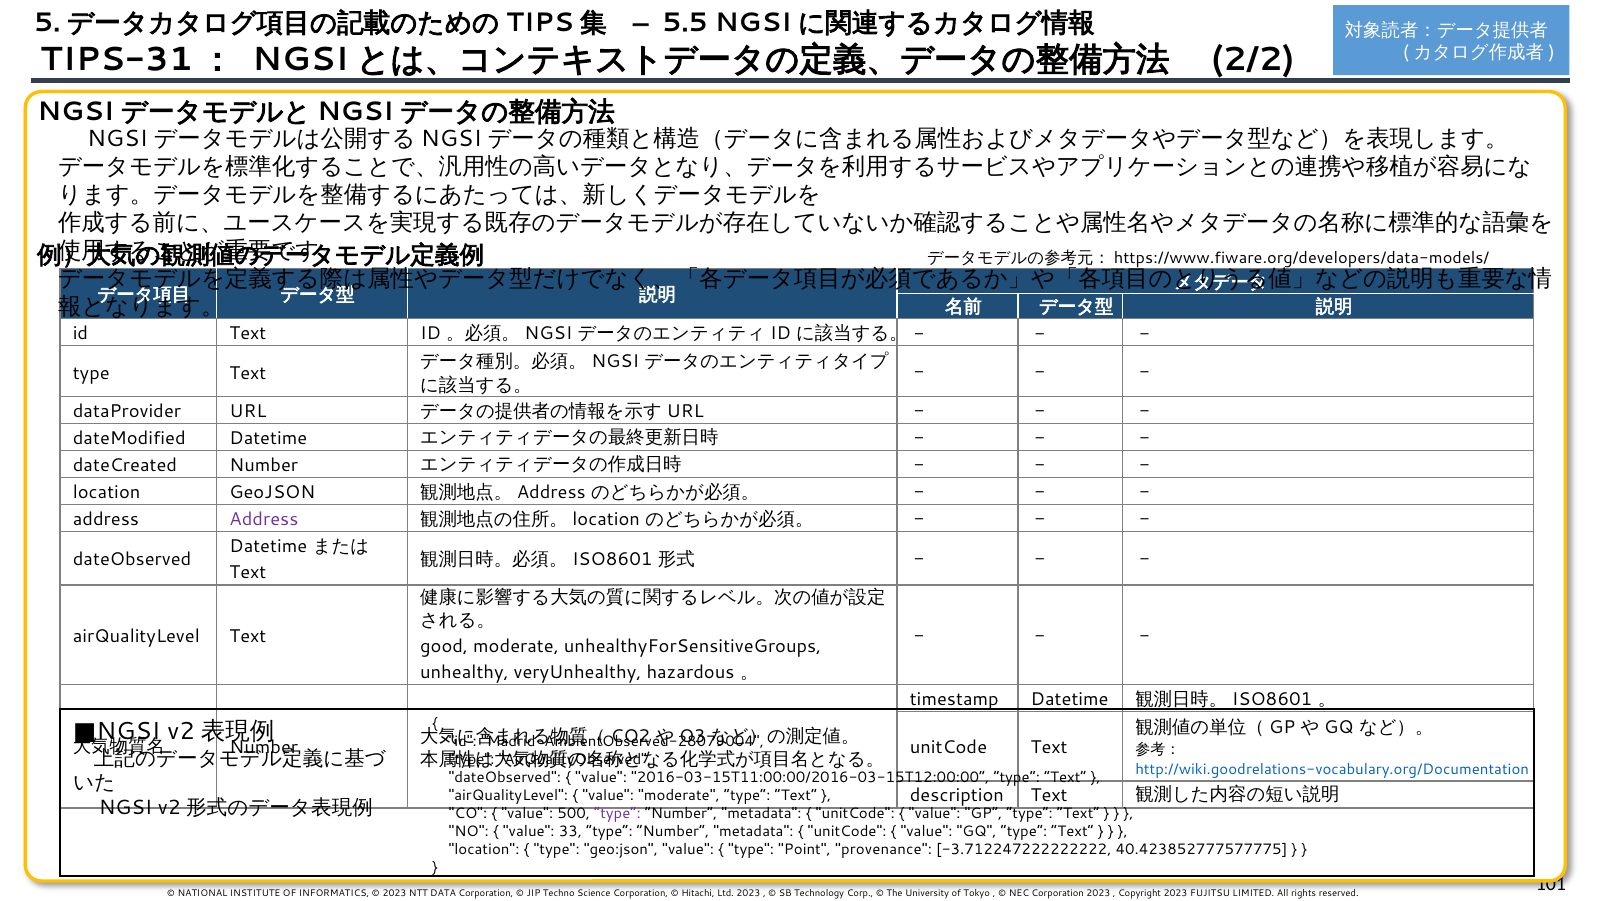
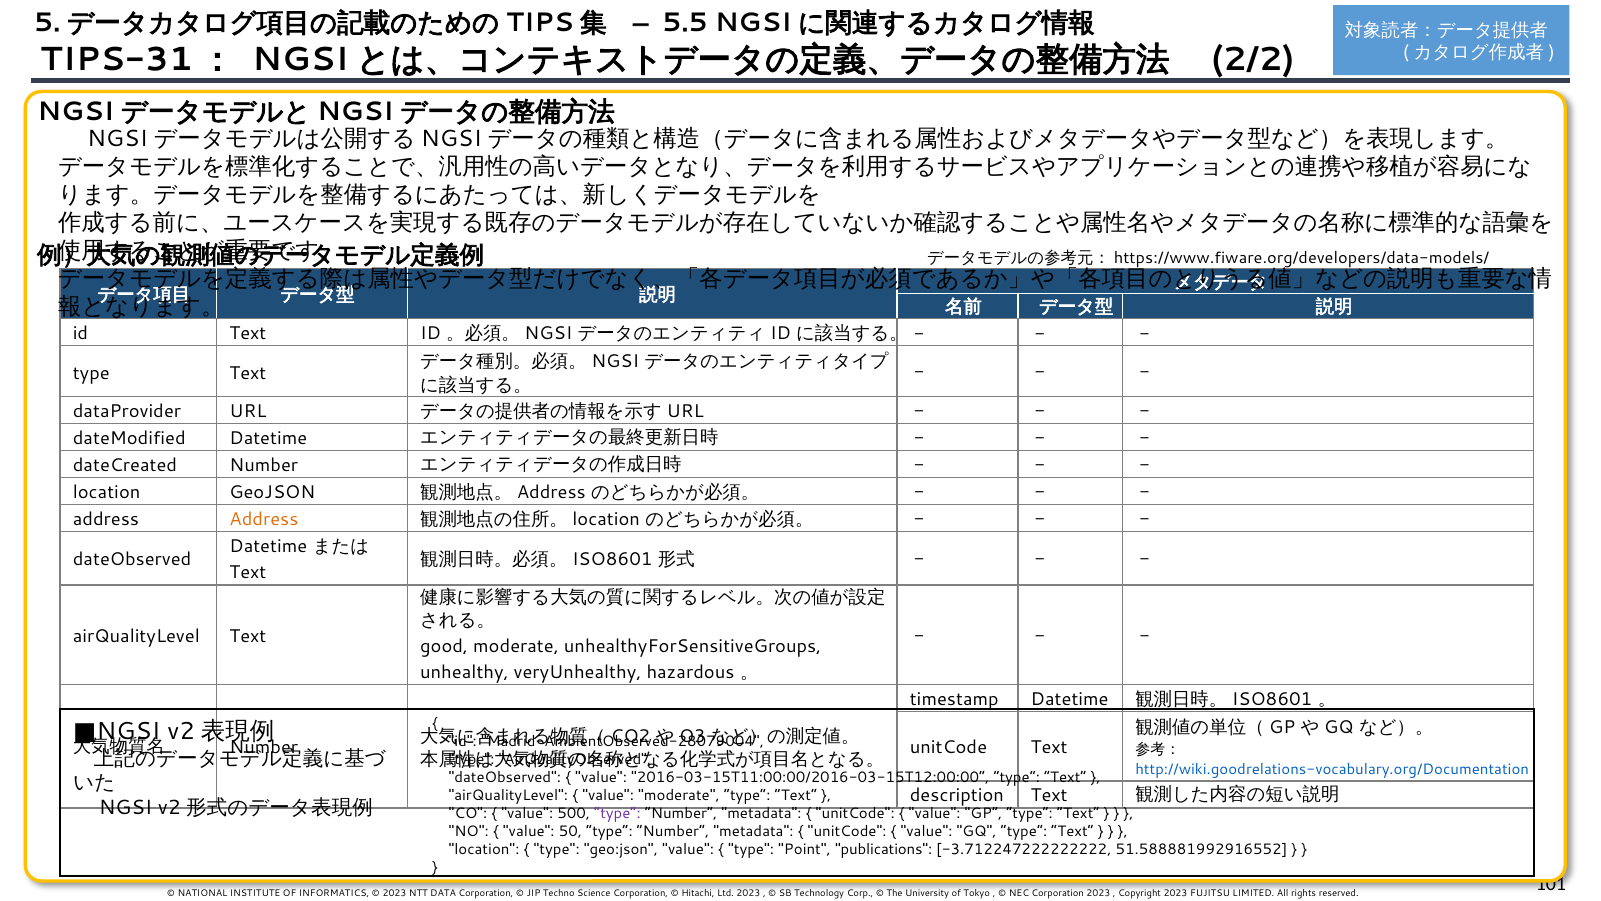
Address colour: purple -> orange (264, 519)
33: 33 -> 50 (570, 831)
provenance: provenance -> publications (884, 849)
40.423852777577775: 40.423852777577775 -> 51.588881992916552 (1201, 849)
